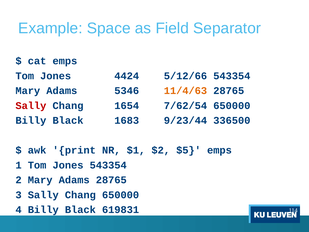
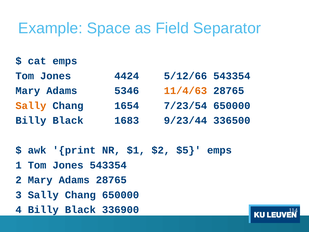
Sally colour: red -> orange (31, 106)
7/62/54: 7/62/54 -> 7/23/54 (185, 106)
619831: 619831 -> 336900 (121, 210)
